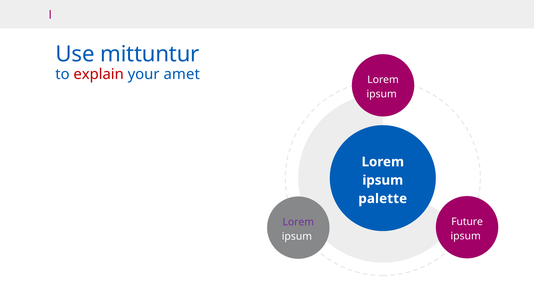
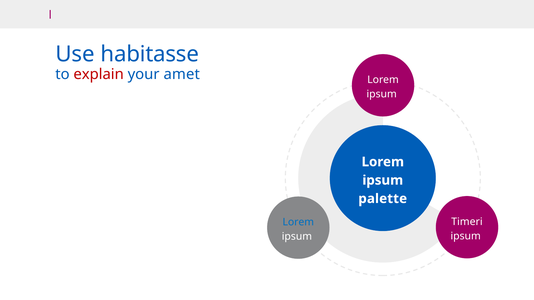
mittuntur: mittuntur -> habitasse (150, 54)
Future: Future -> Timeri (467, 222)
Lorem colour: purple -> blue (298, 222)
